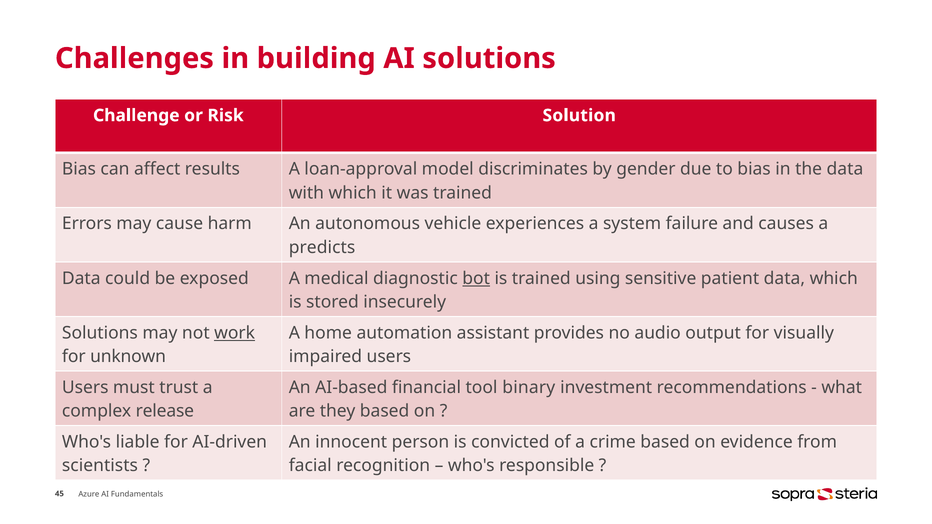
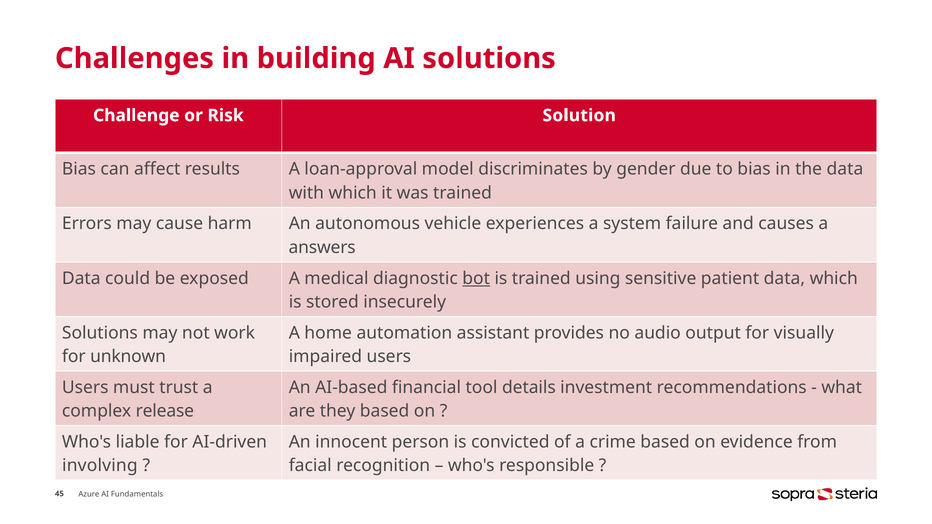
predicts: predicts -> answers (322, 248)
work underline: present -> none (235, 333)
binary: binary -> details (529, 388)
scientists: scientists -> involving (100, 466)
